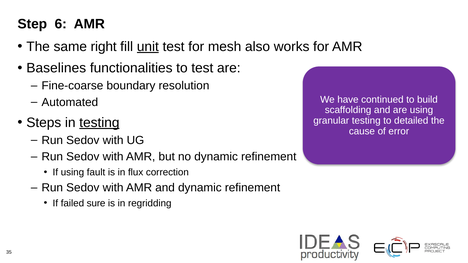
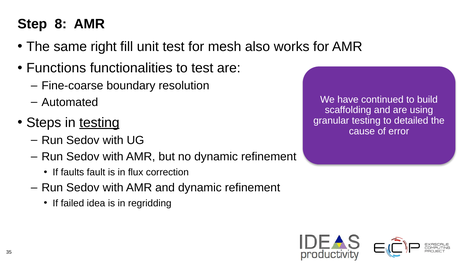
6: 6 -> 8 (61, 24)
unit underline: present -> none (148, 47)
Baselines: Baselines -> Functions (56, 68)
If using: using -> faults (72, 172)
sure: sure -> idea (96, 203)
